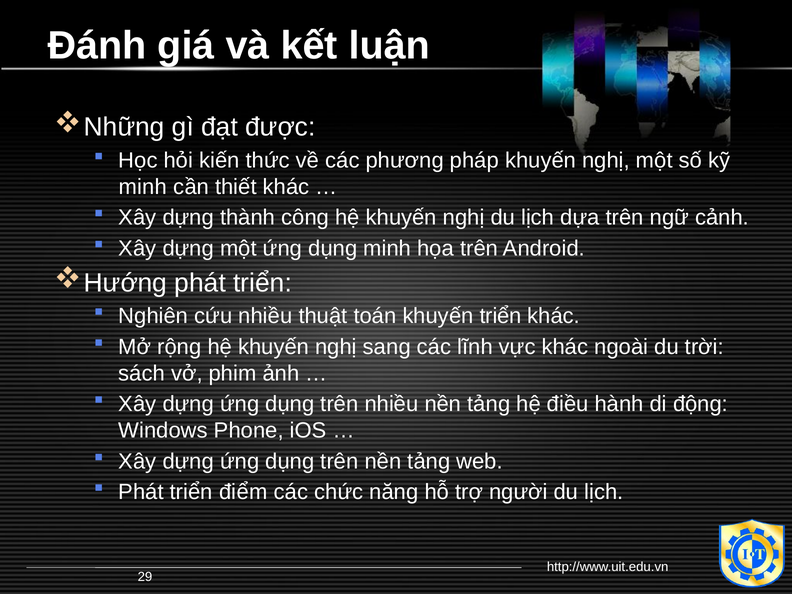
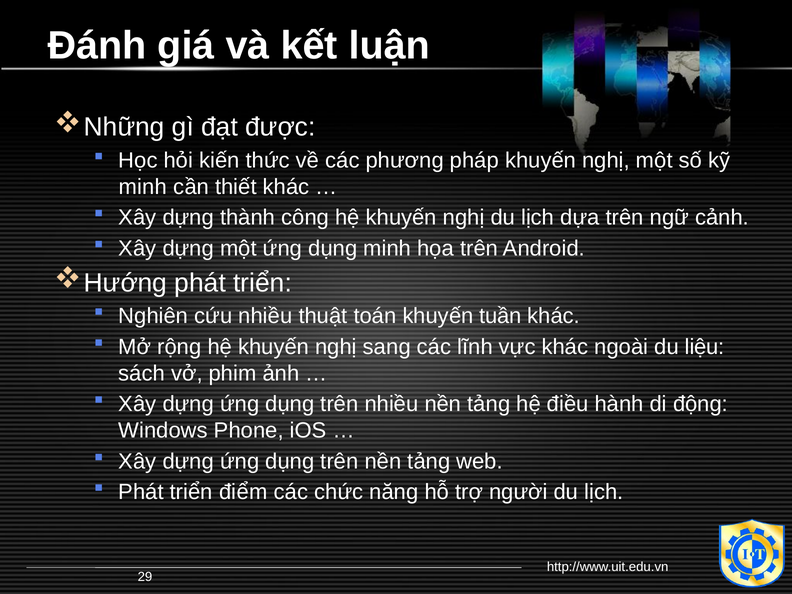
khuyến triển: triển -> tuần (501, 316)
trời: trời -> liệu (705, 347)
